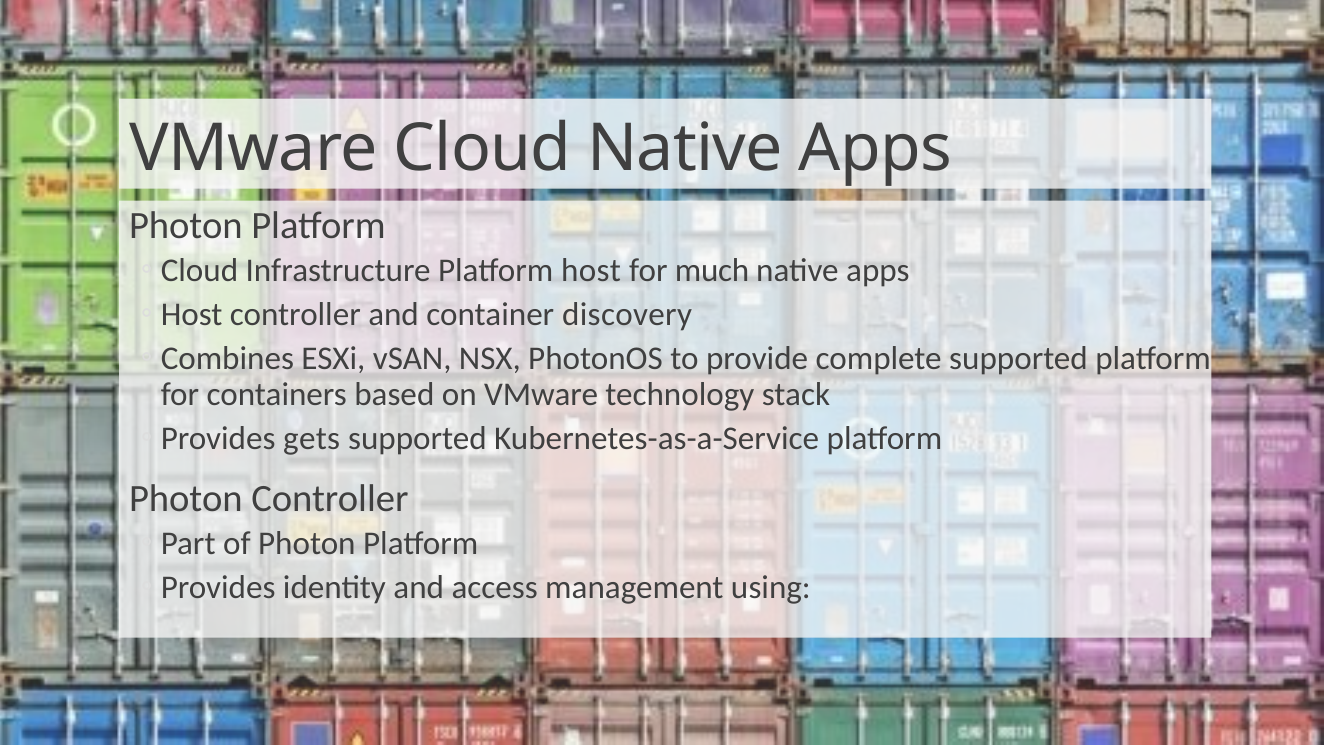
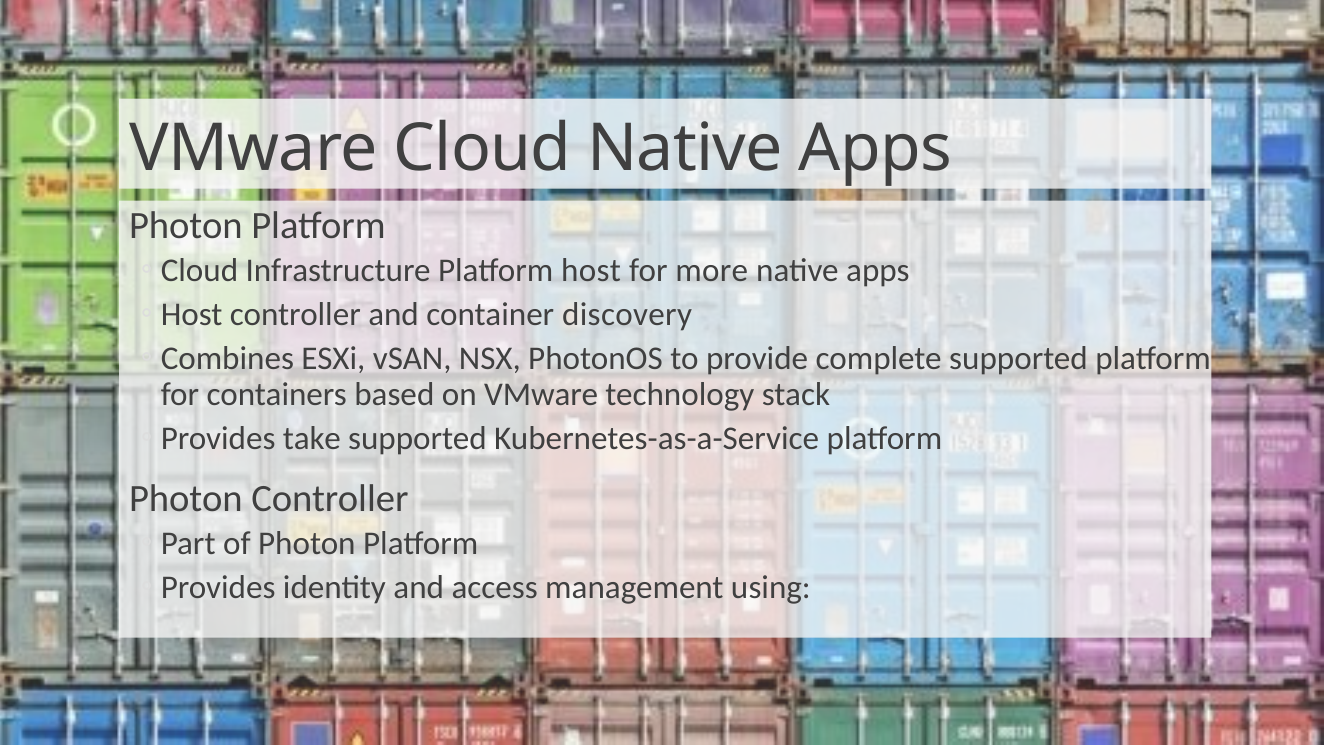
much: much -> more (712, 270)
gets: gets -> take (312, 438)
